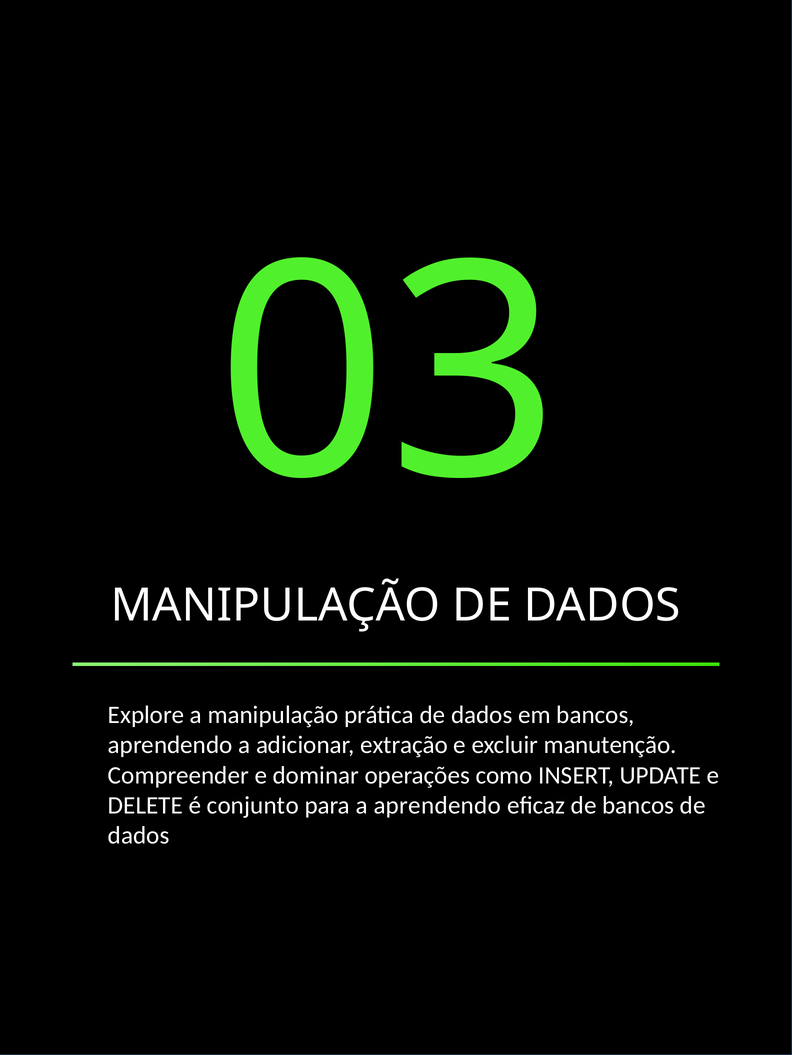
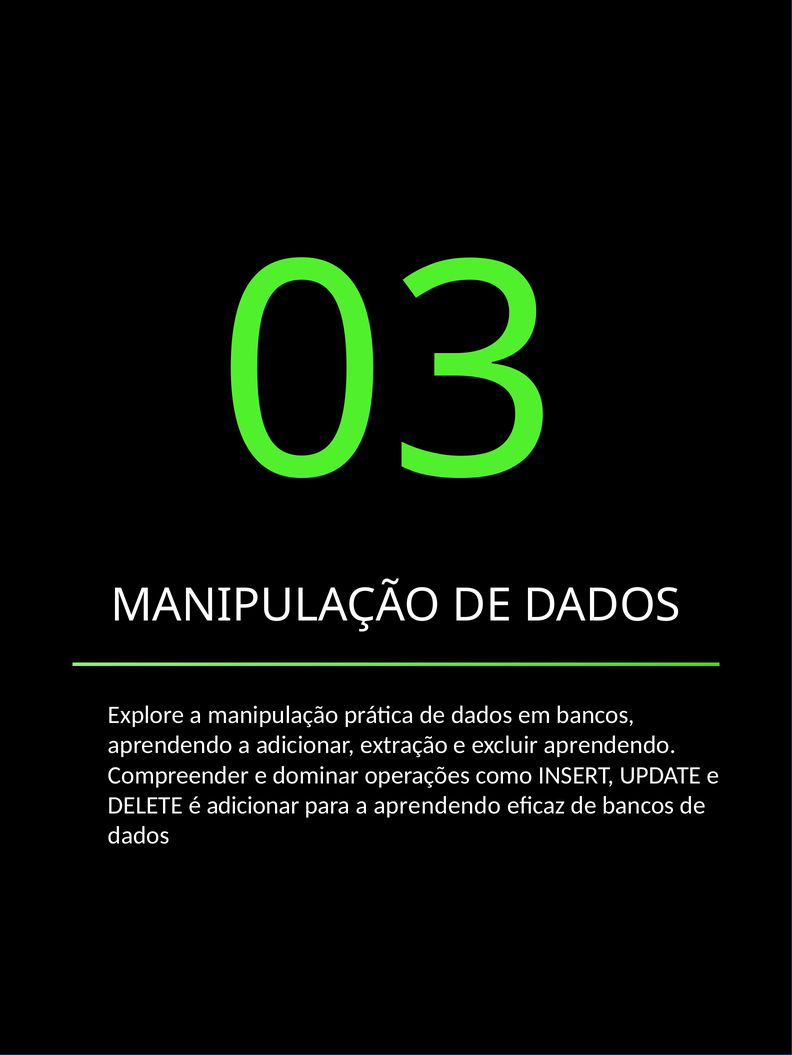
excluir manutenção: manutenção -> aprendendo (610, 746)
é conjunto: conjunto -> adicionar (253, 806)
